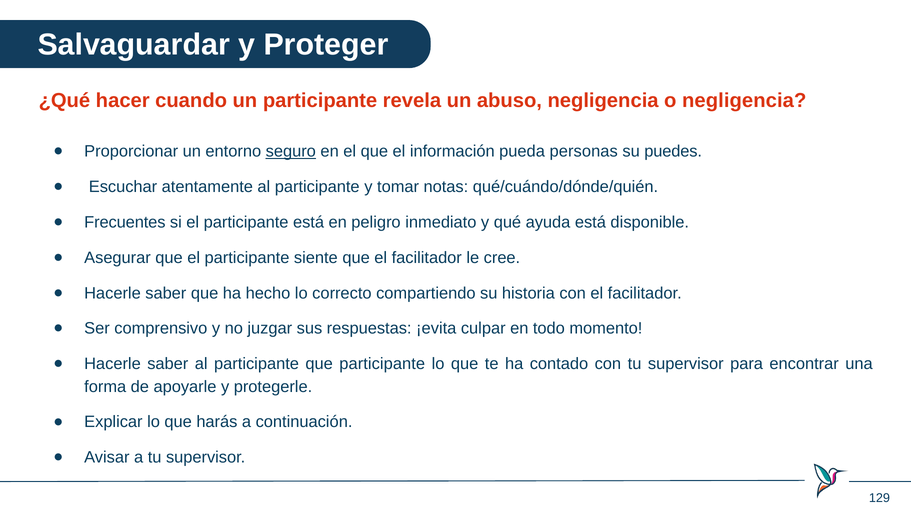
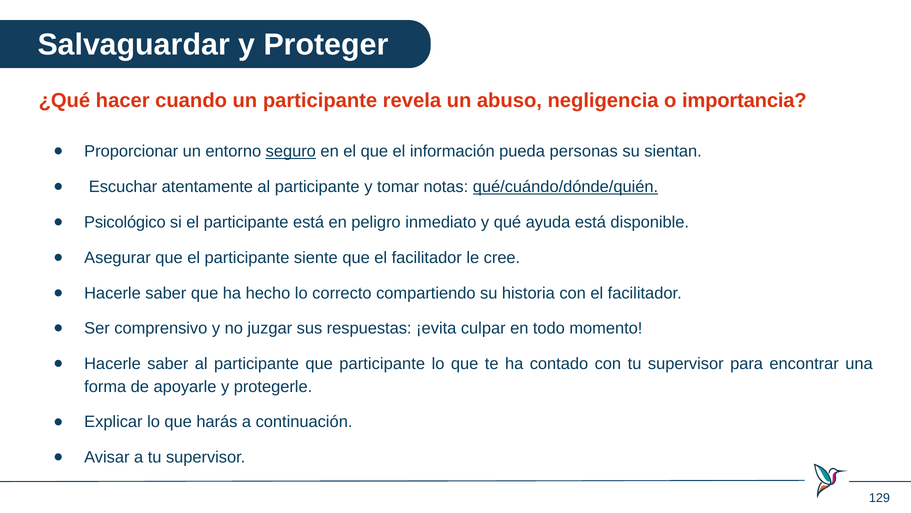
o negligencia: negligencia -> importancia (744, 100)
puedes: puedes -> sientan (673, 151)
qué/cuándo/dónde/quién underline: none -> present (565, 187)
Frecuentes: Frecuentes -> Psicológico (125, 222)
